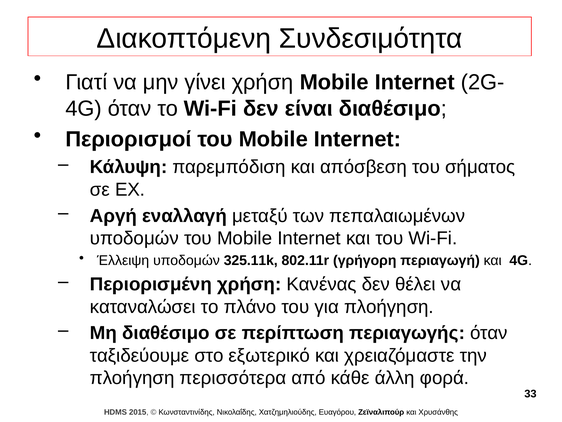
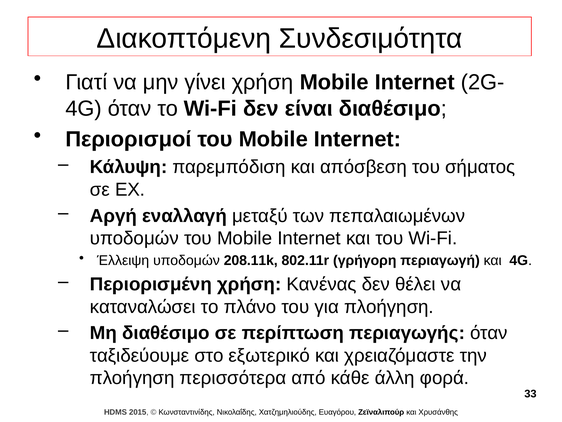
325.11k: 325.11k -> 208.11k (251, 260)
